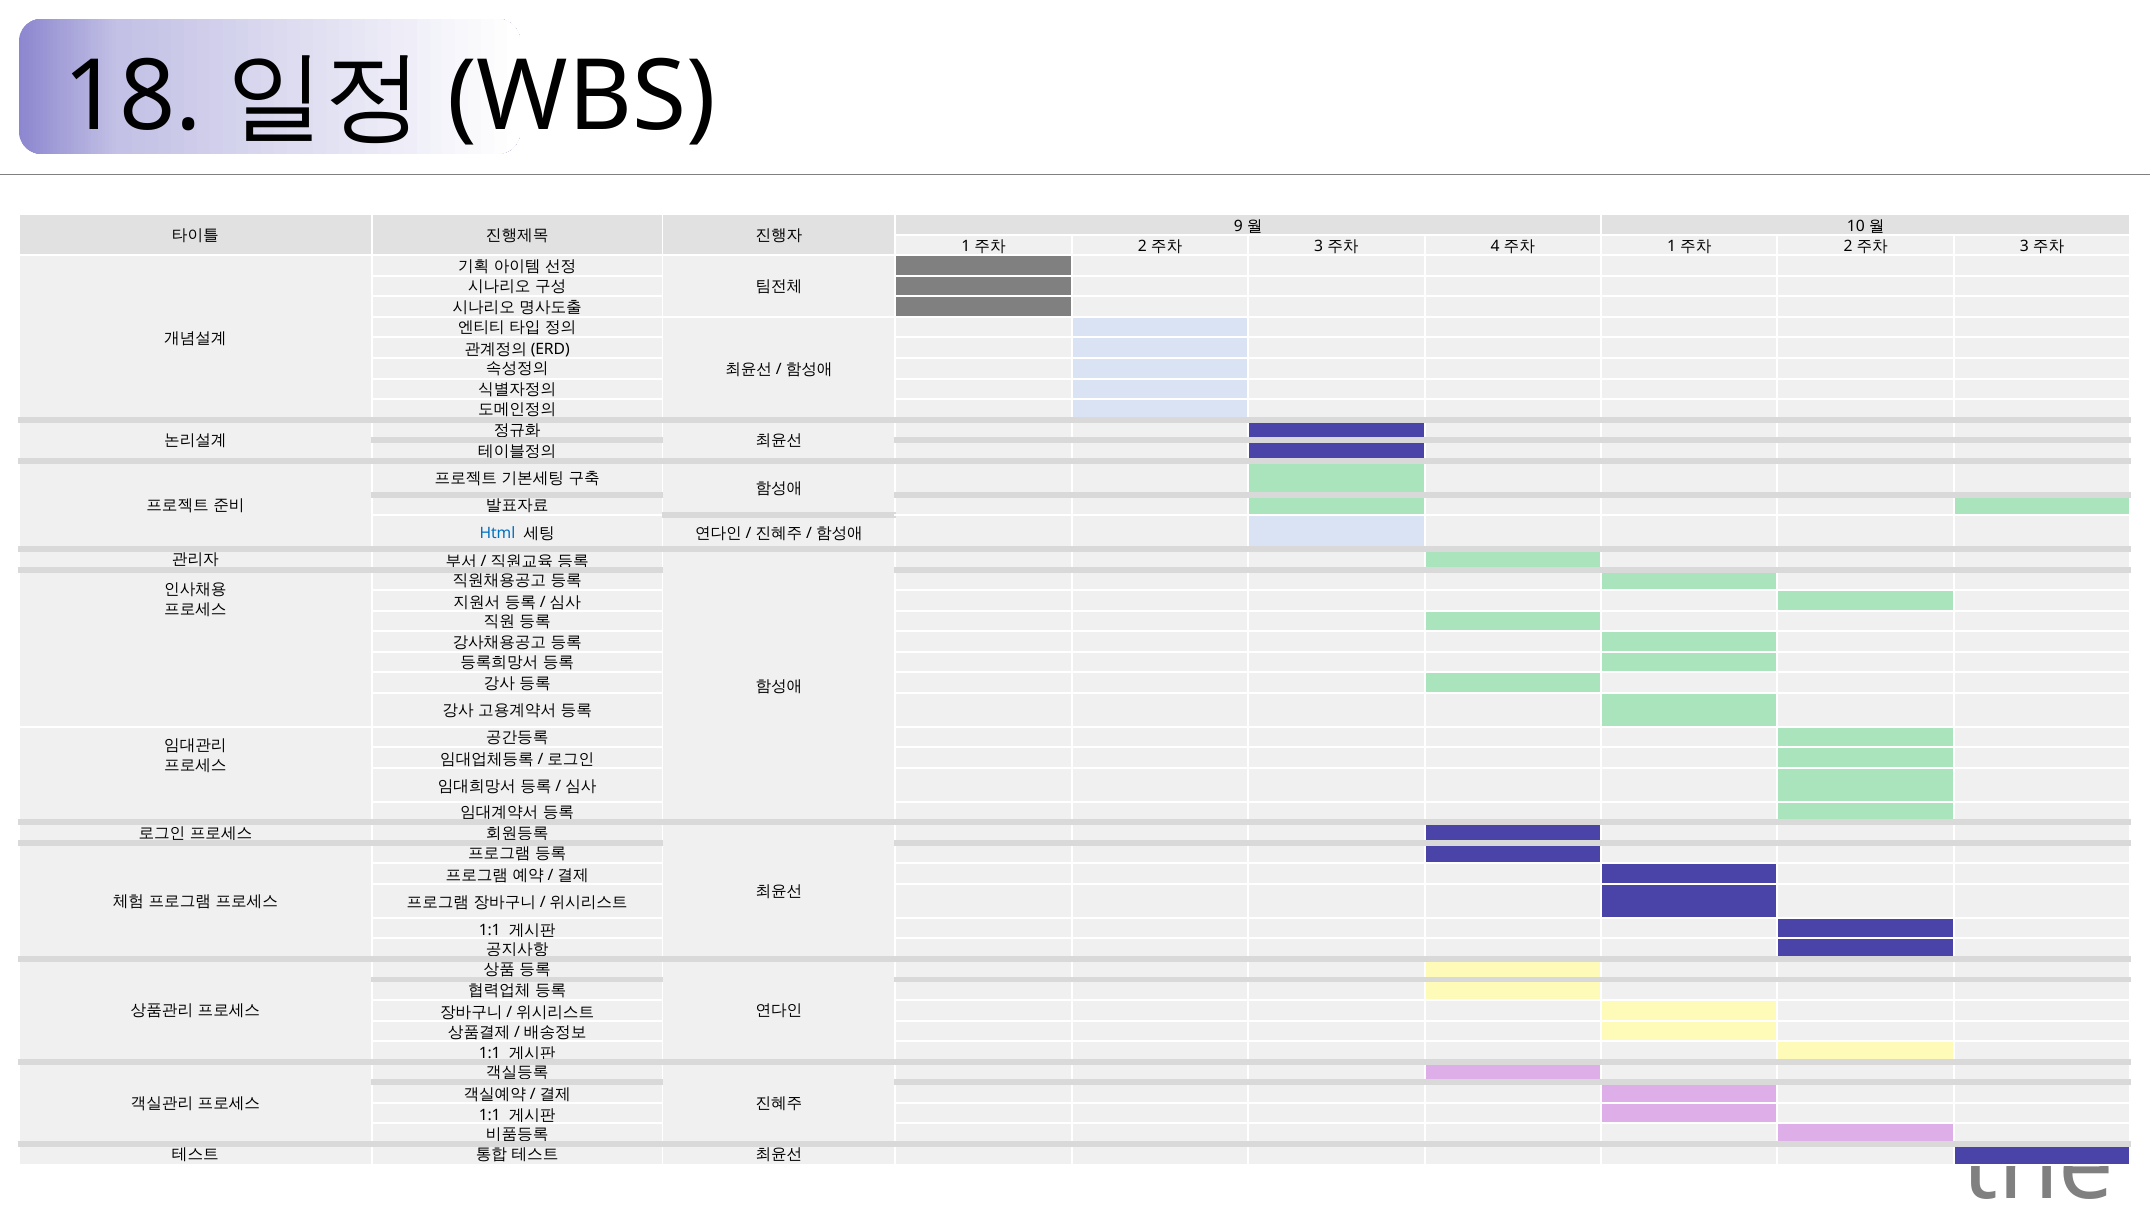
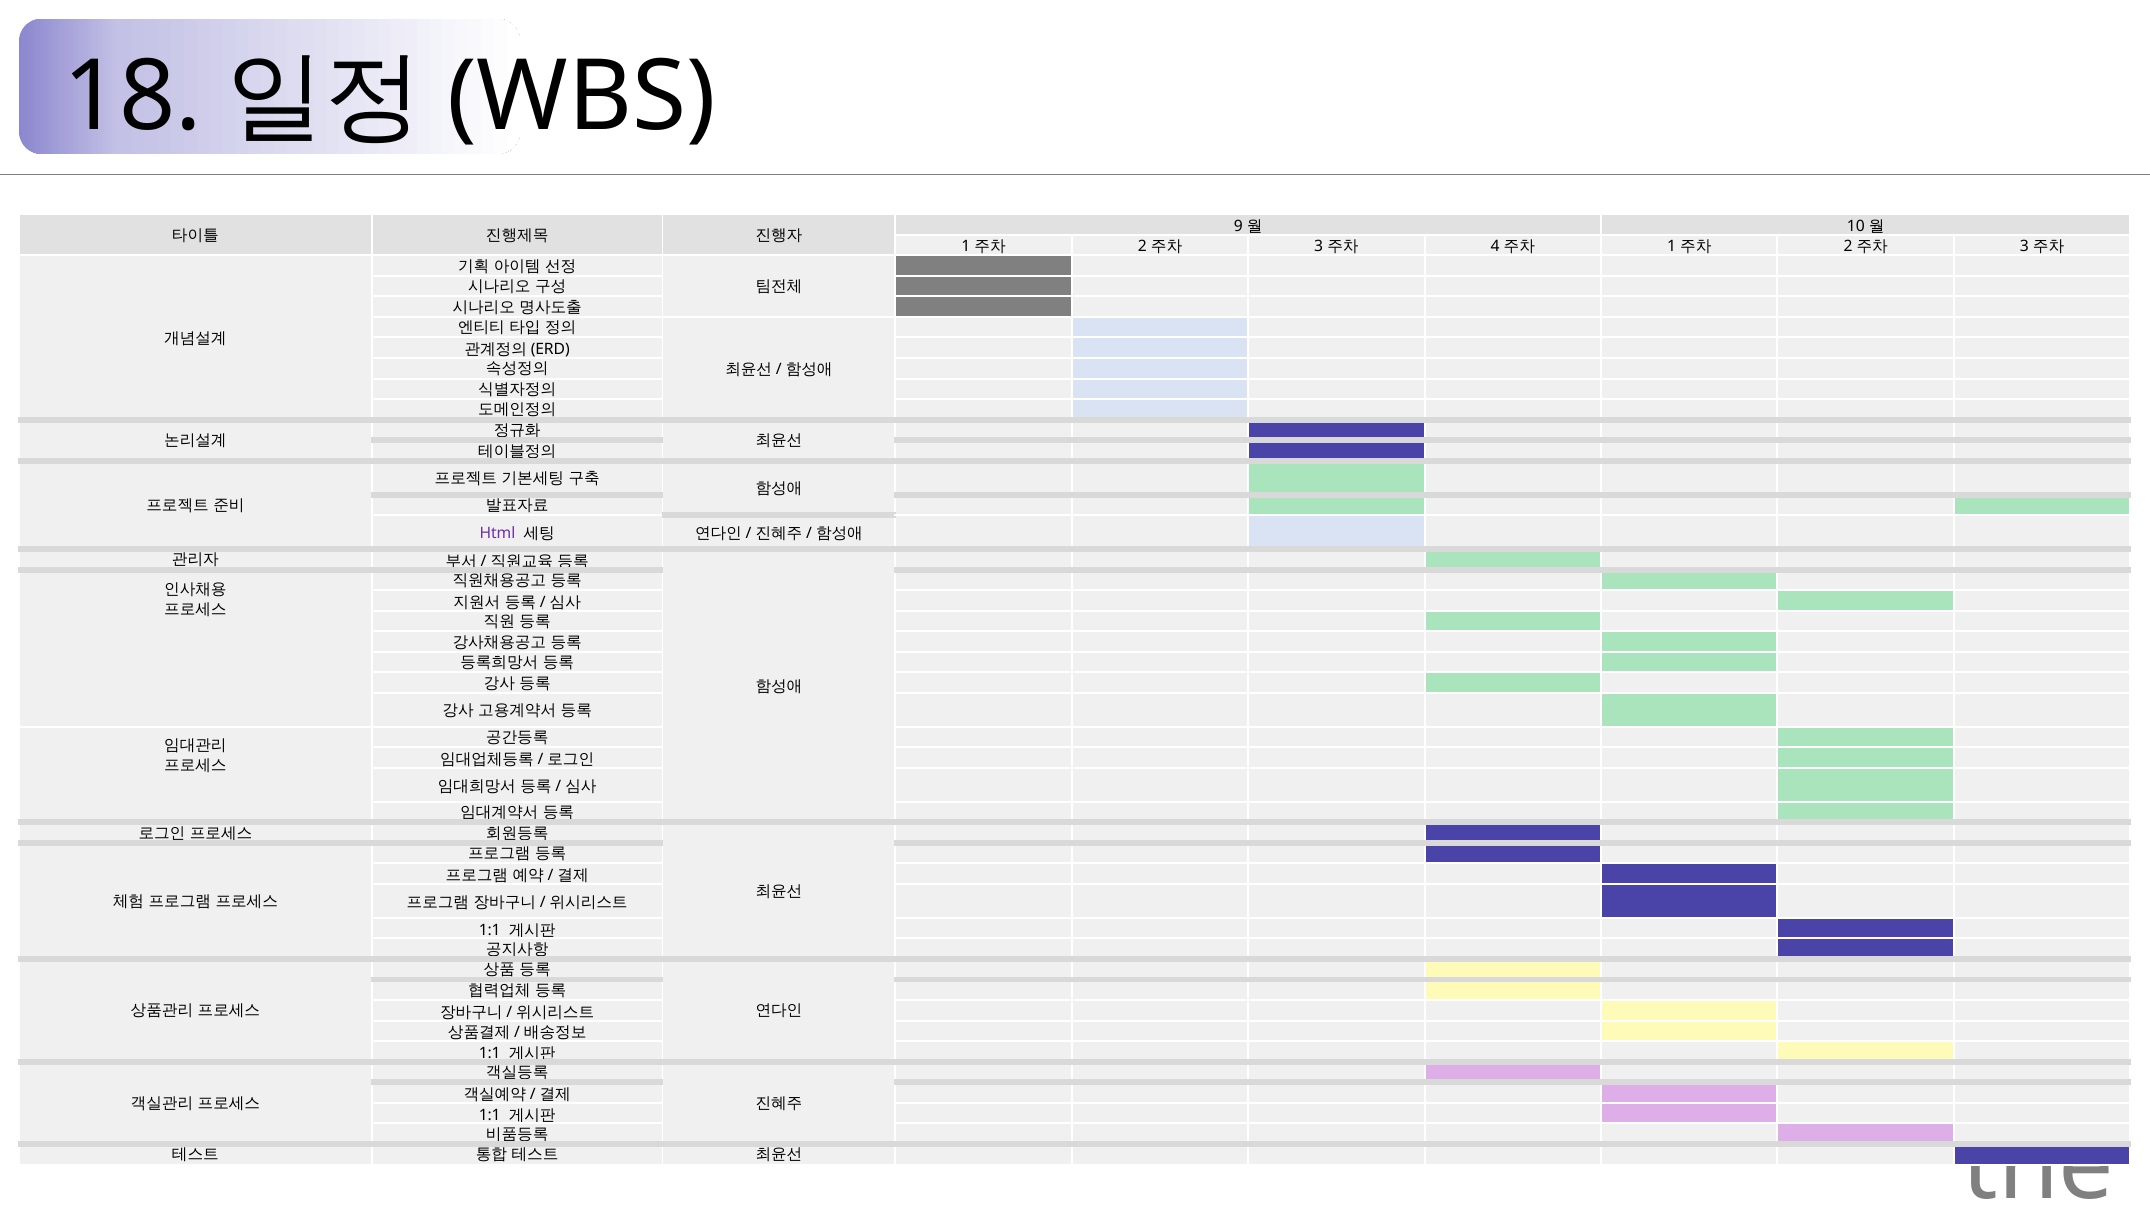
Html colour: blue -> purple (497, 533)
